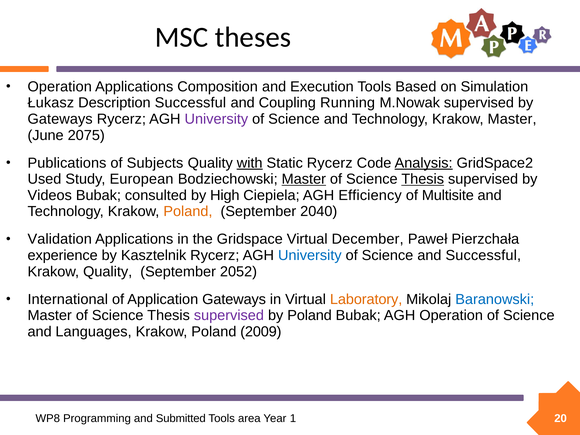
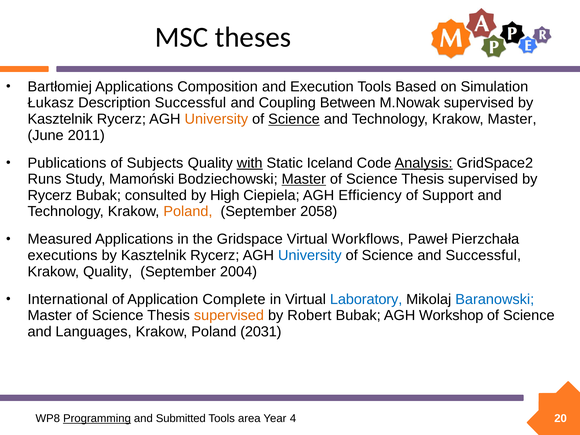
Operation: Operation -> Bartłomiej (60, 87)
Running: Running -> Between (348, 103)
Gateways: Gateways -> Kasztelnik (60, 119)
University colour: purple -> orange (216, 119)
Science underline: none -> present (294, 119)
2075: 2075 -> 2011 (86, 135)
Static Rycerz: Rycerz -> Iceland (330, 163)
Used: Used -> Runs (44, 179)
European: European -> Mamoński (142, 179)
Thesis underline: present -> none (423, 179)
Videos: Videos -> Rycerz (50, 195)
Multisite: Multisite -> Support (448, 195)
2040: 2040 -> 2058 (319, 212)
Validation: Validation -> Measured (60, 239)
December: December -> Workflows (368, 239)
experience: experience -> executions (63, 255)
2052: 2052 -> 2004 (238, 272)
Application Gateways: Gateways -> Complete (234, 299)
Laboratory colour: orange -> blue (366, 299)
supervised colour: purple -> orange (229, 315)
by Poland: Poland -> Robert (309, 315)
AGH Operation: Operation -> Workshop (451, 315)
2009: 2009 -> 2031 (261, 332)
Programming underline: none -> present (97, 419)
1: 1 -> 4 (293, 419)
